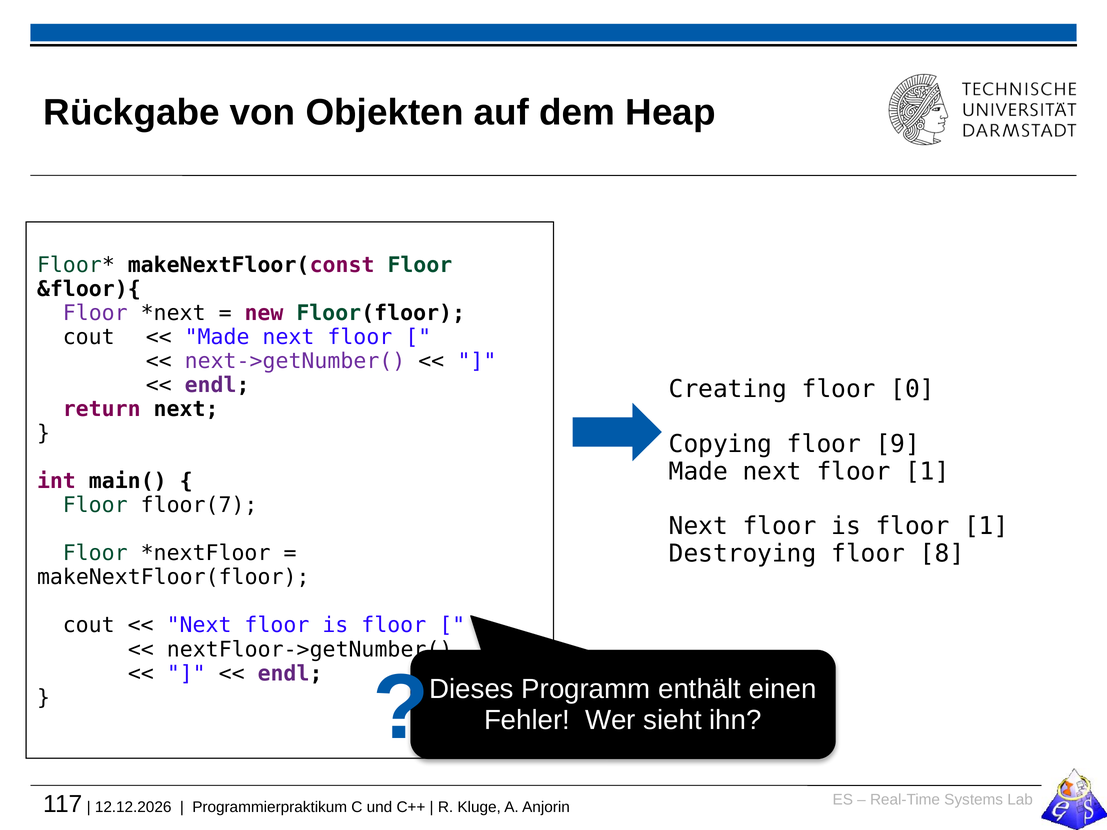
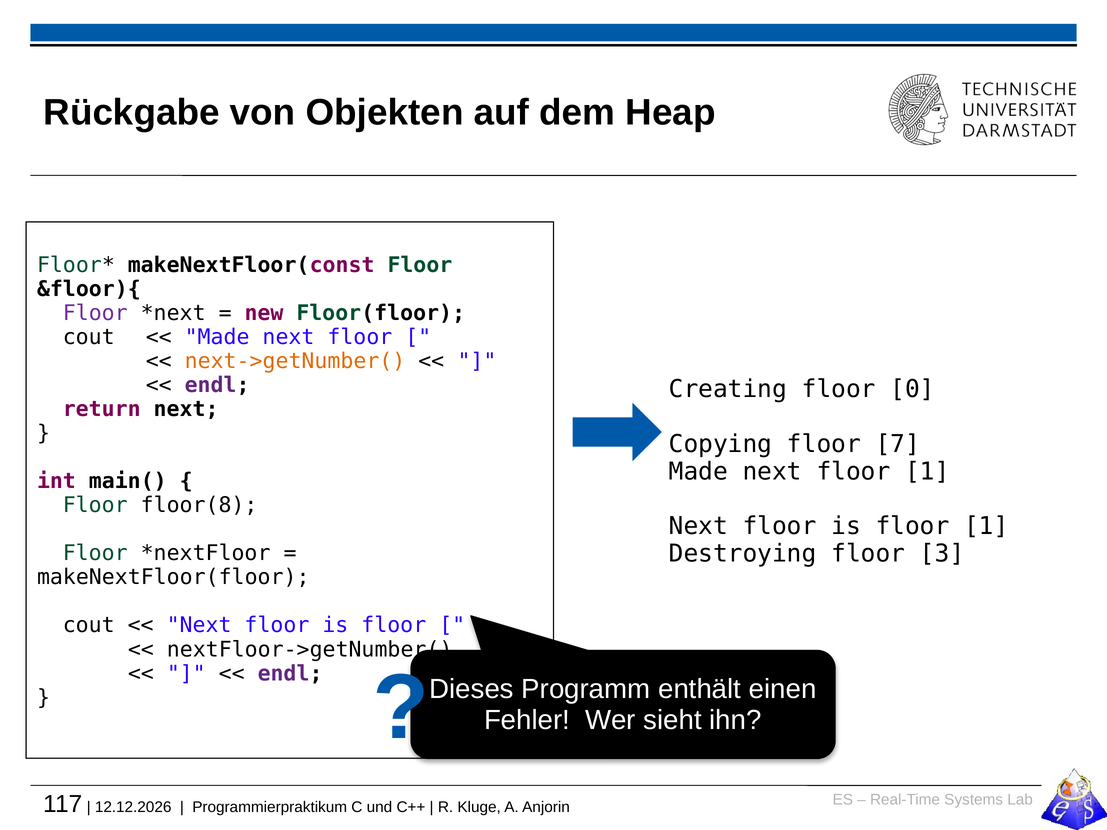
next->getNumber( colour: purple -> orange (295, 361)
9: 9 -> 7 (898, 444)
floor(7: floor(7 -> floor(8 (199, 506)
8: 8 -> 3 (942, 554)
